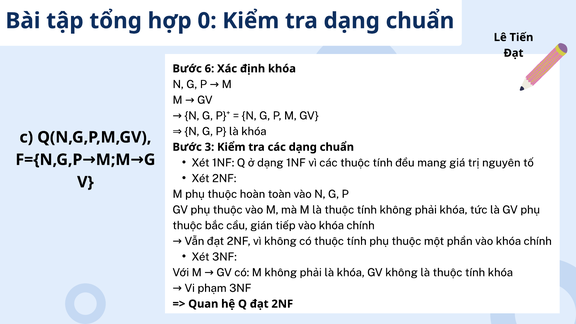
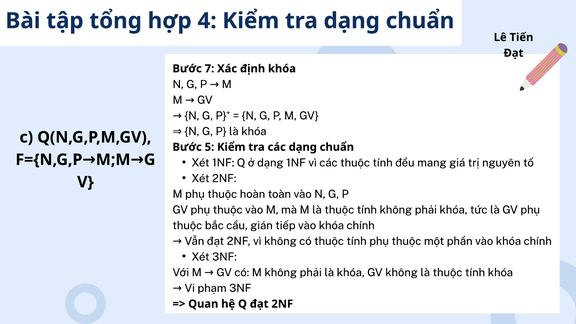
0: 0 -> 4 (207, 21)
6: 6 -> 7 (209, 69)
3: 3 -> 5 (209, 147)
